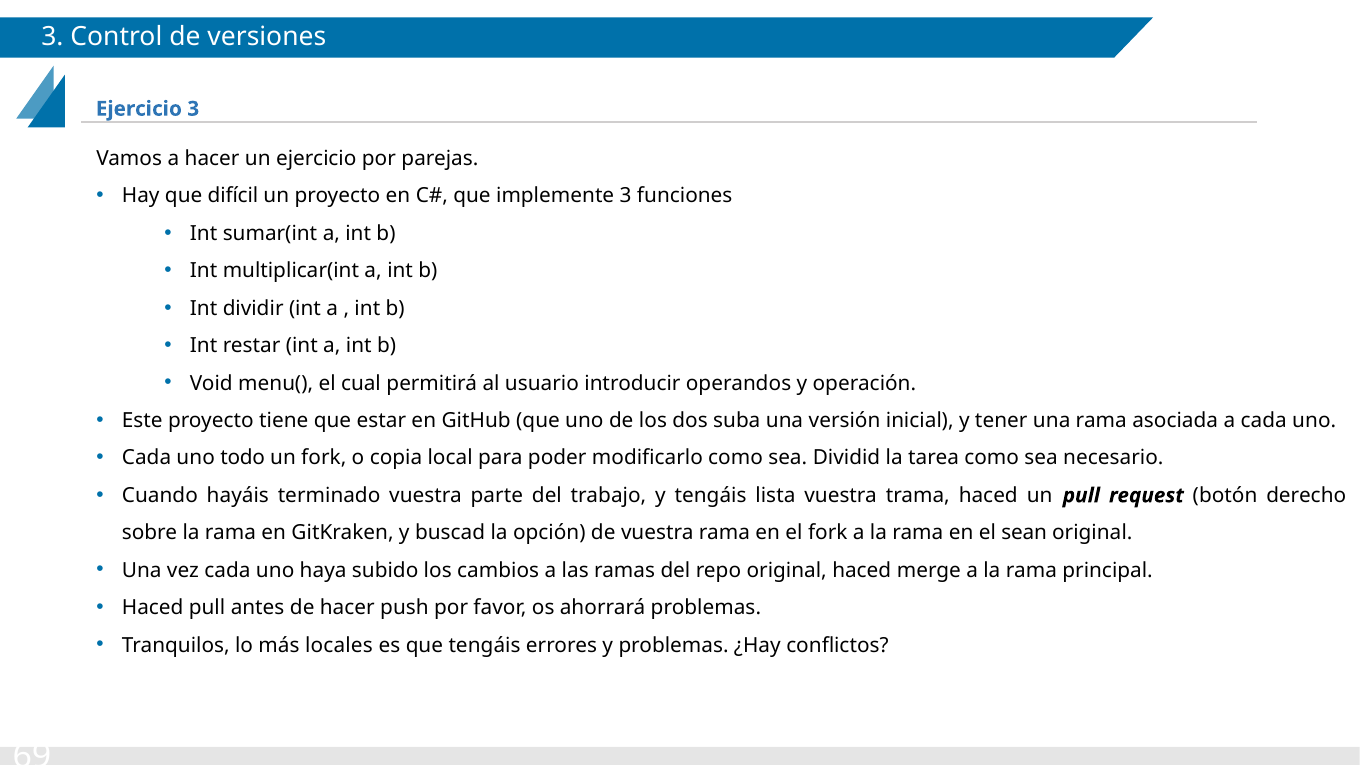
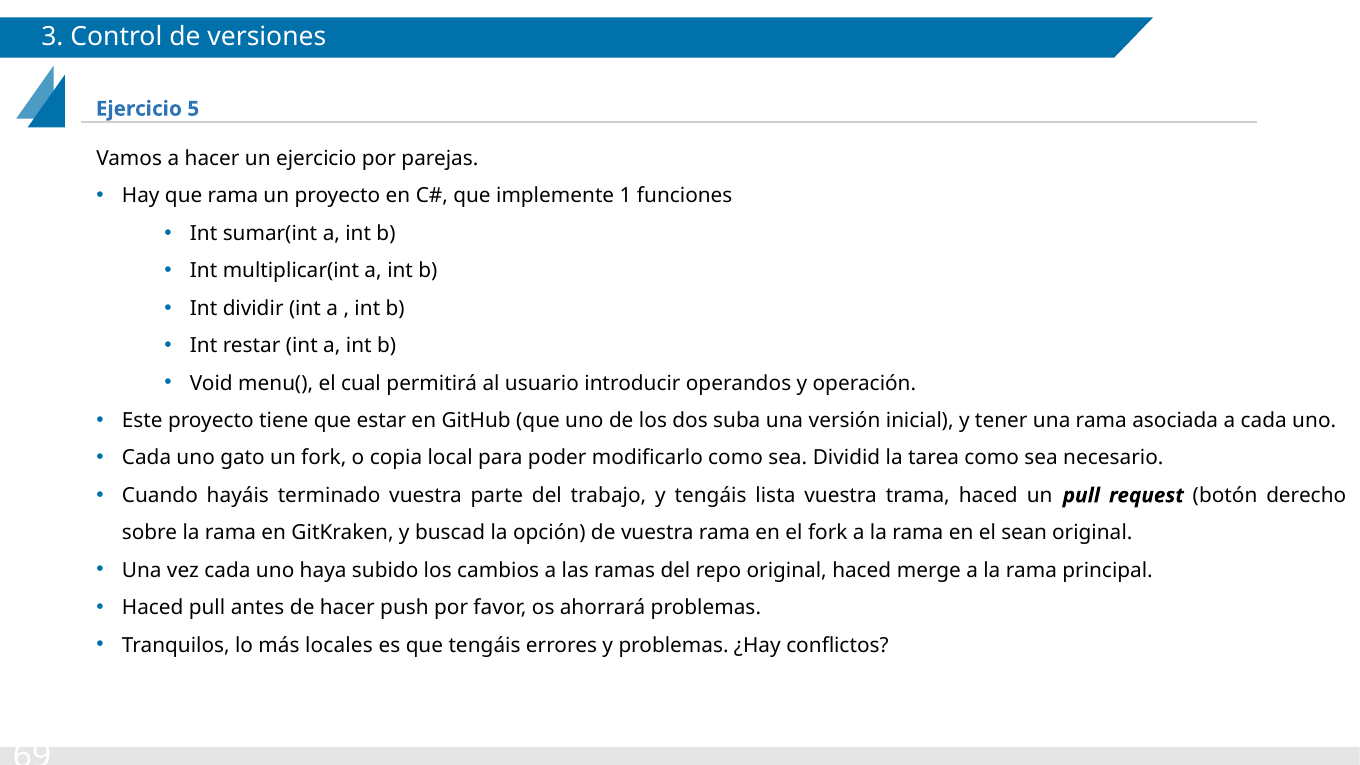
Ejercicio 3: 3 -> 5 (193, 109)
que difícil: difícil -> rama (233, 196)
implemente 3: 3 -> 1 (626, 196)
todo: todo -> gato (243, 458)
